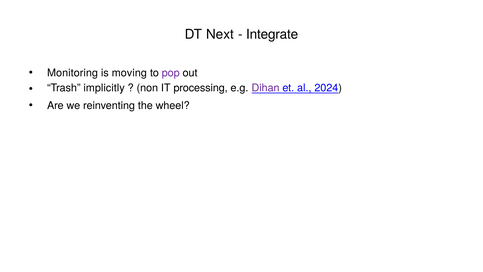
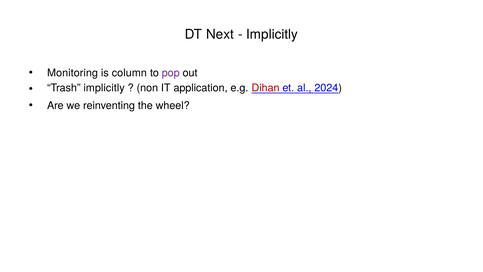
Integrate: Integrate -> Implicitly (272, 34)
moving: moving -> column (129, 73)
processing: processing -> application (201, 88)
Dihan colour: purple -> red (266, 88)
